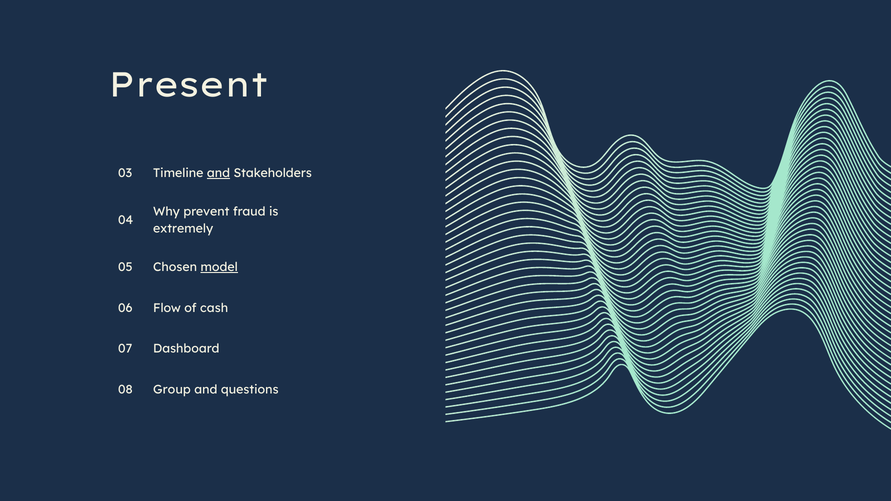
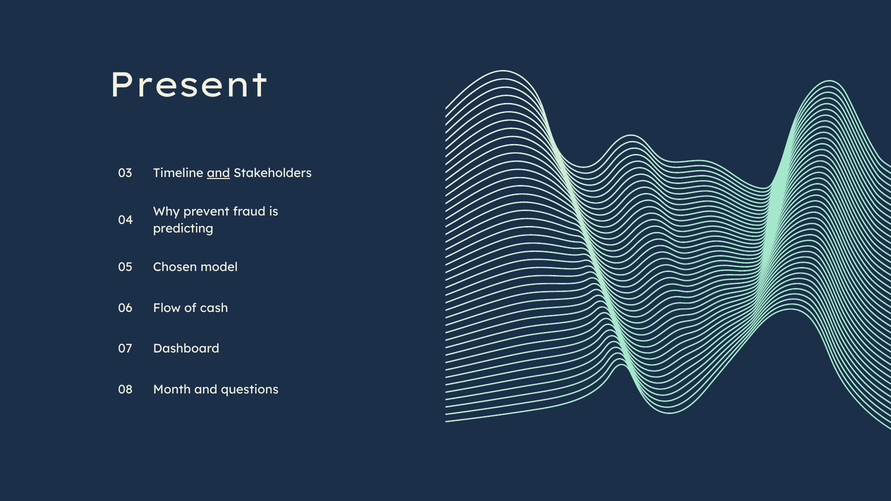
extremely: extremely -> predicting (183, 229)
model underline: present -> none (219, 267)
Group: Group -> Month (172, 390)
